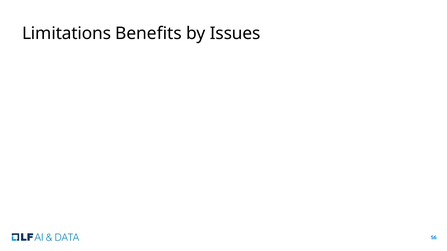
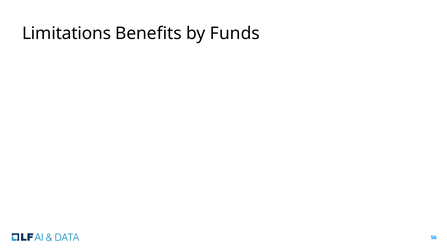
Issues: Issues -> Funds (235, 33)
